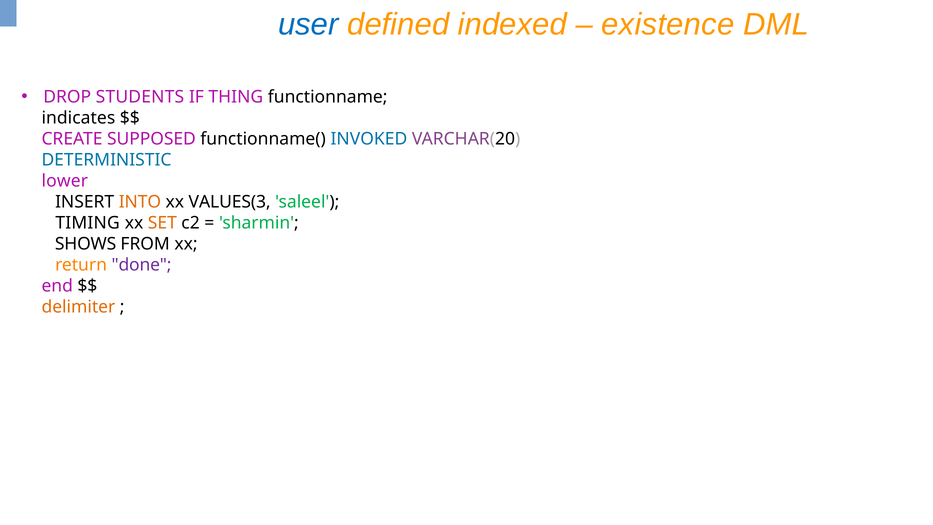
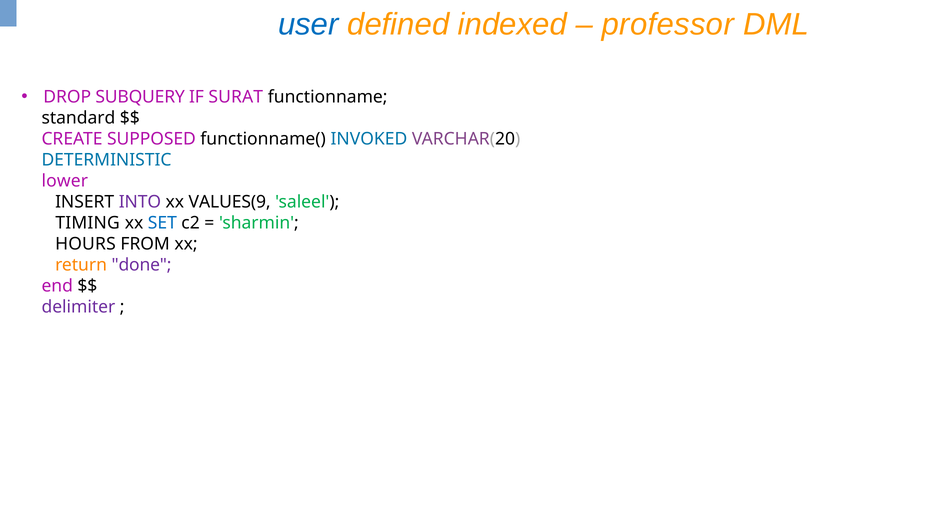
existence: existence -> professor (668, 24)
STUDENTS: STUDENTS -> SUBQUERY (140, 97)
THING: THING -> SURAT (236, 97)
indicates: indicates -> standard (78, 118)
INTO colour: orange -> purple (140, 202)
VALUES(3: VALUES(3 -> VALUES(9 (230, 202)
SET colour: orange -> blue (162, 223)
SHOWS: SHOWS -> HOURS (85, 244)
delimiter colour: orange -> purple (78, 307)
